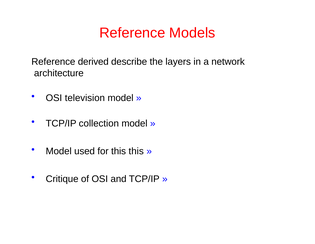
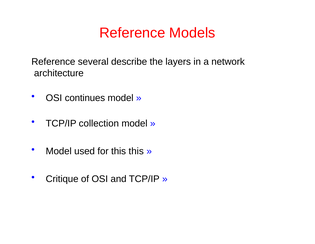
derived: derived -> several (93, 62)
television: television -> continues (85, 98)
